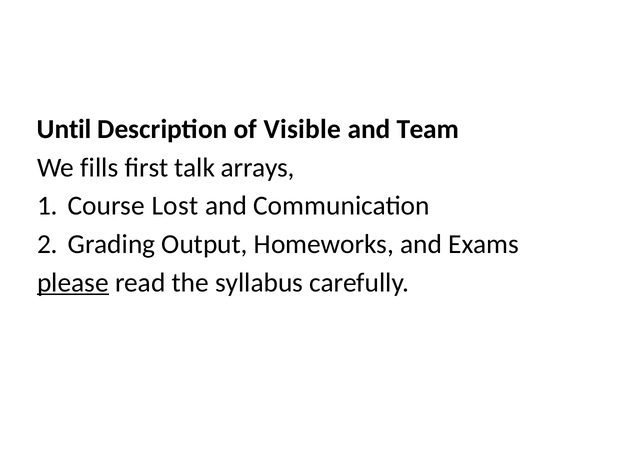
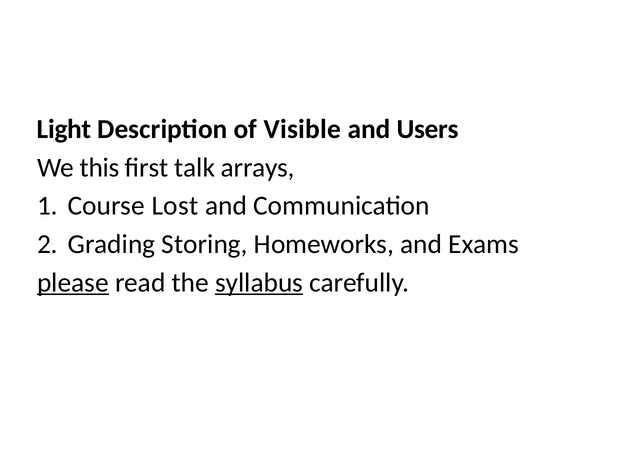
Until: Until -> Light (64, 129)
Team: Team -> Users (428, 129)
fills: fills -> this (100, 168)
Output: Output -> Storing (205, 245)
syllabus underline: none -> present (259, 283)
